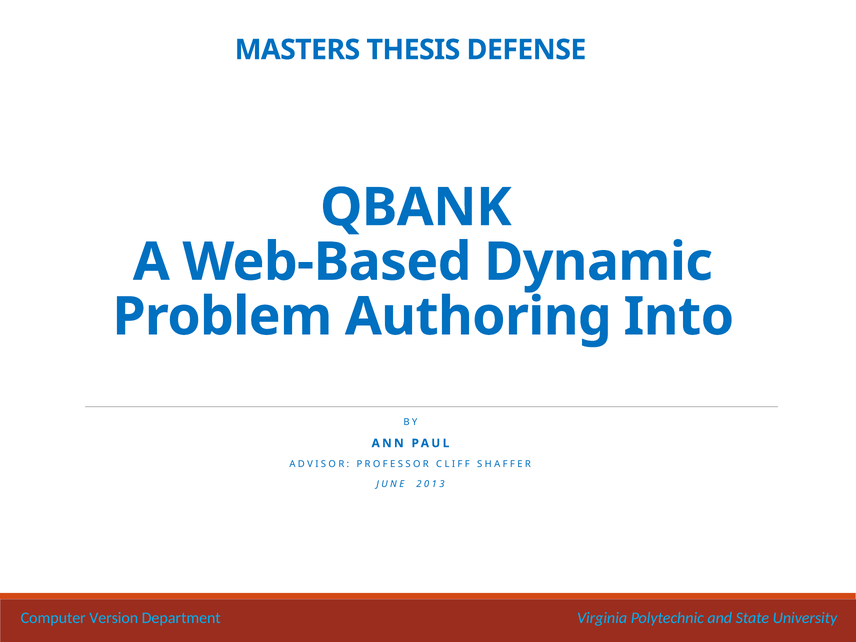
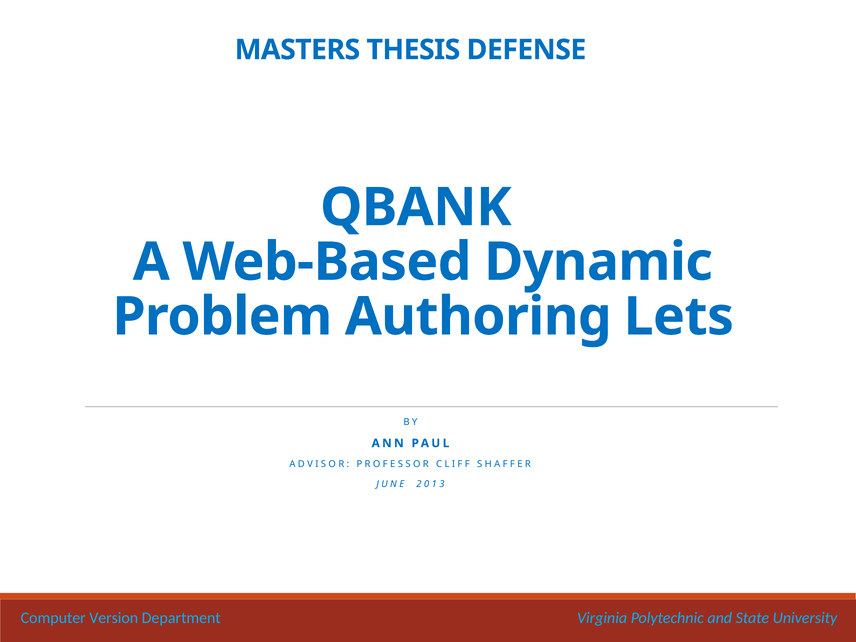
Into: Into -> Lets (679, 317)
